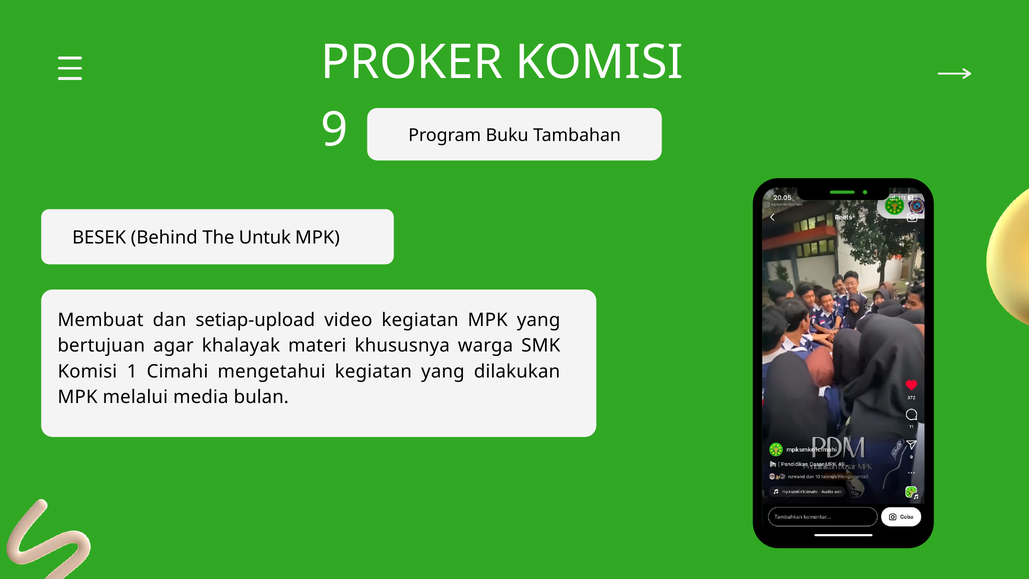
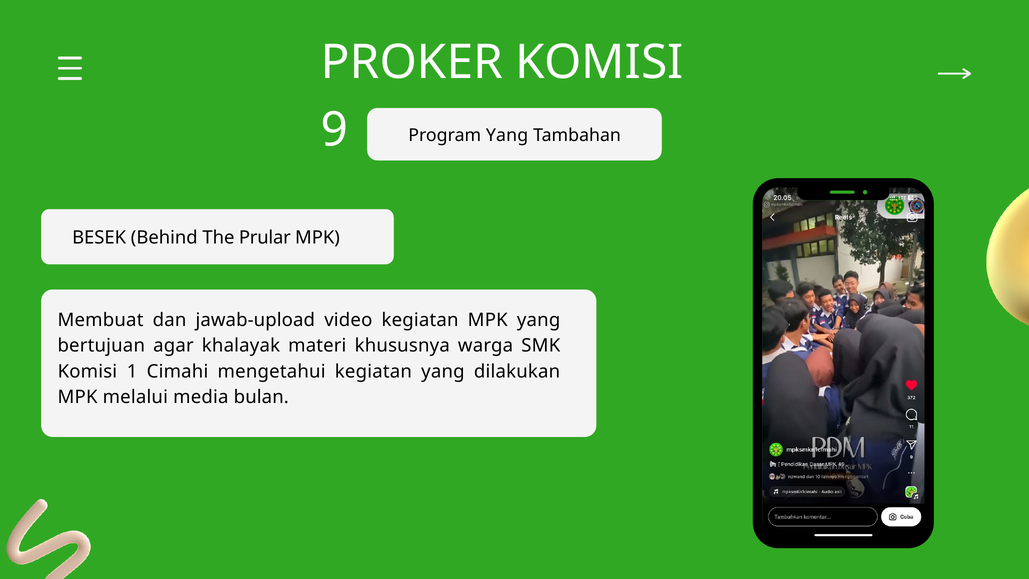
Program Buku: Buku -> Yang (507, 136)
Untuk: Untuk -> Prular (265, 238)
setiap-upload: setiap-upload -> jawab-upload (255, 320)
